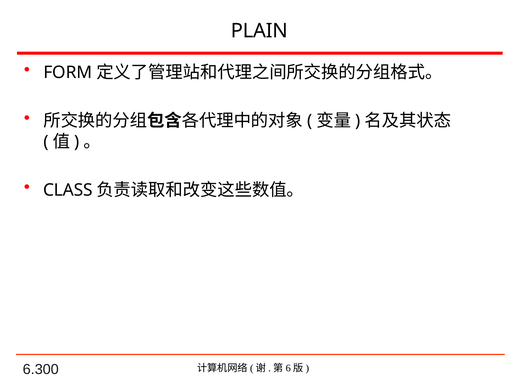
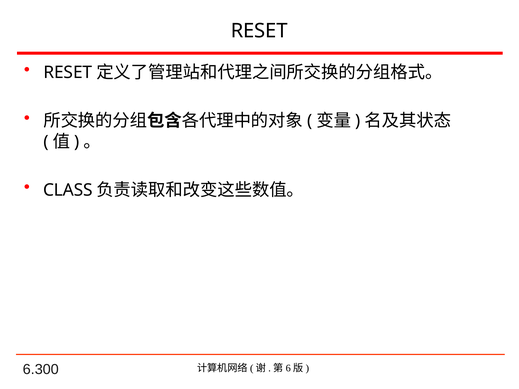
PLAIN: PLAIN -> RESET (259, 31)
FORM: FORM -> RESET (68, 73)
